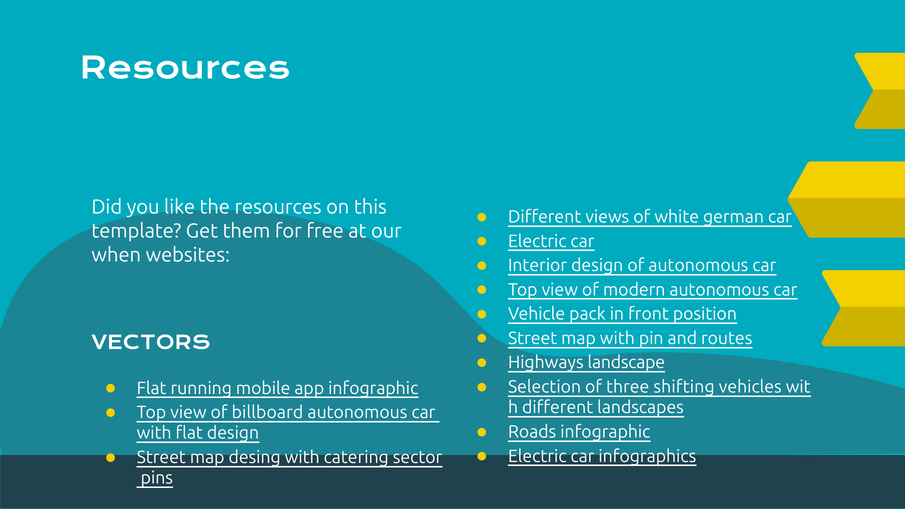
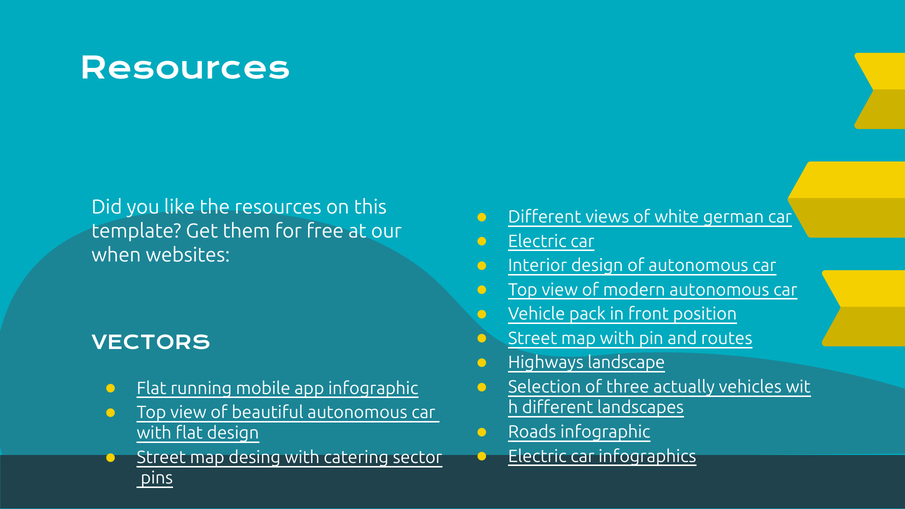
shifting: shifting -> actually (684, 387)
billboard: billboard -> beautiful (268, 413)
